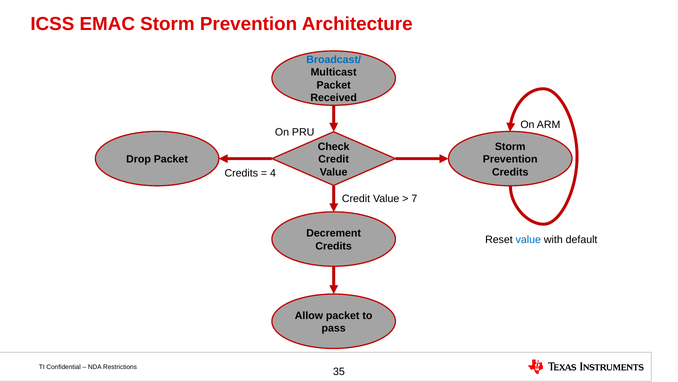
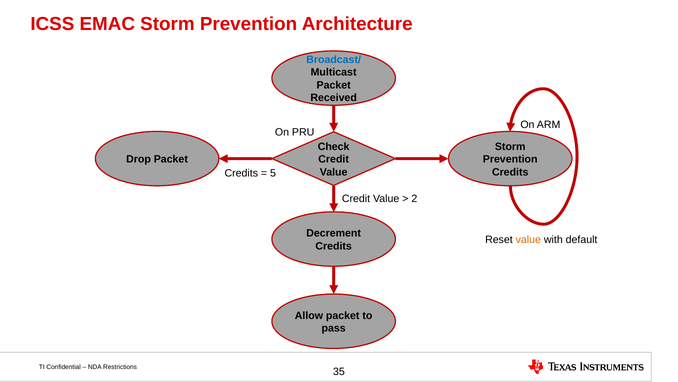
4: 4 -> 5 (273, 173)
7: 7 -> 2 (414, 198)
value colour: blue -> orange (528, 239)
